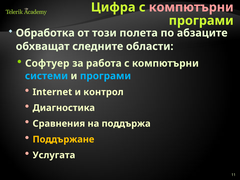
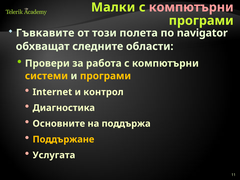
Цифра: Цифра -> Малки (113, 7)
Обработка: Обработка -> Гъвкавите (45, 33)
абзаците: абзаците -> navigator (202, 33)
Софтуер: Софтуер -> Провери (47, 63)
системи colour: light blue -> yellow (46, 76)
програми colour: light blue -> yellow (106, 76)
Сравнения: Сравнения -> Основните (59, 124)
